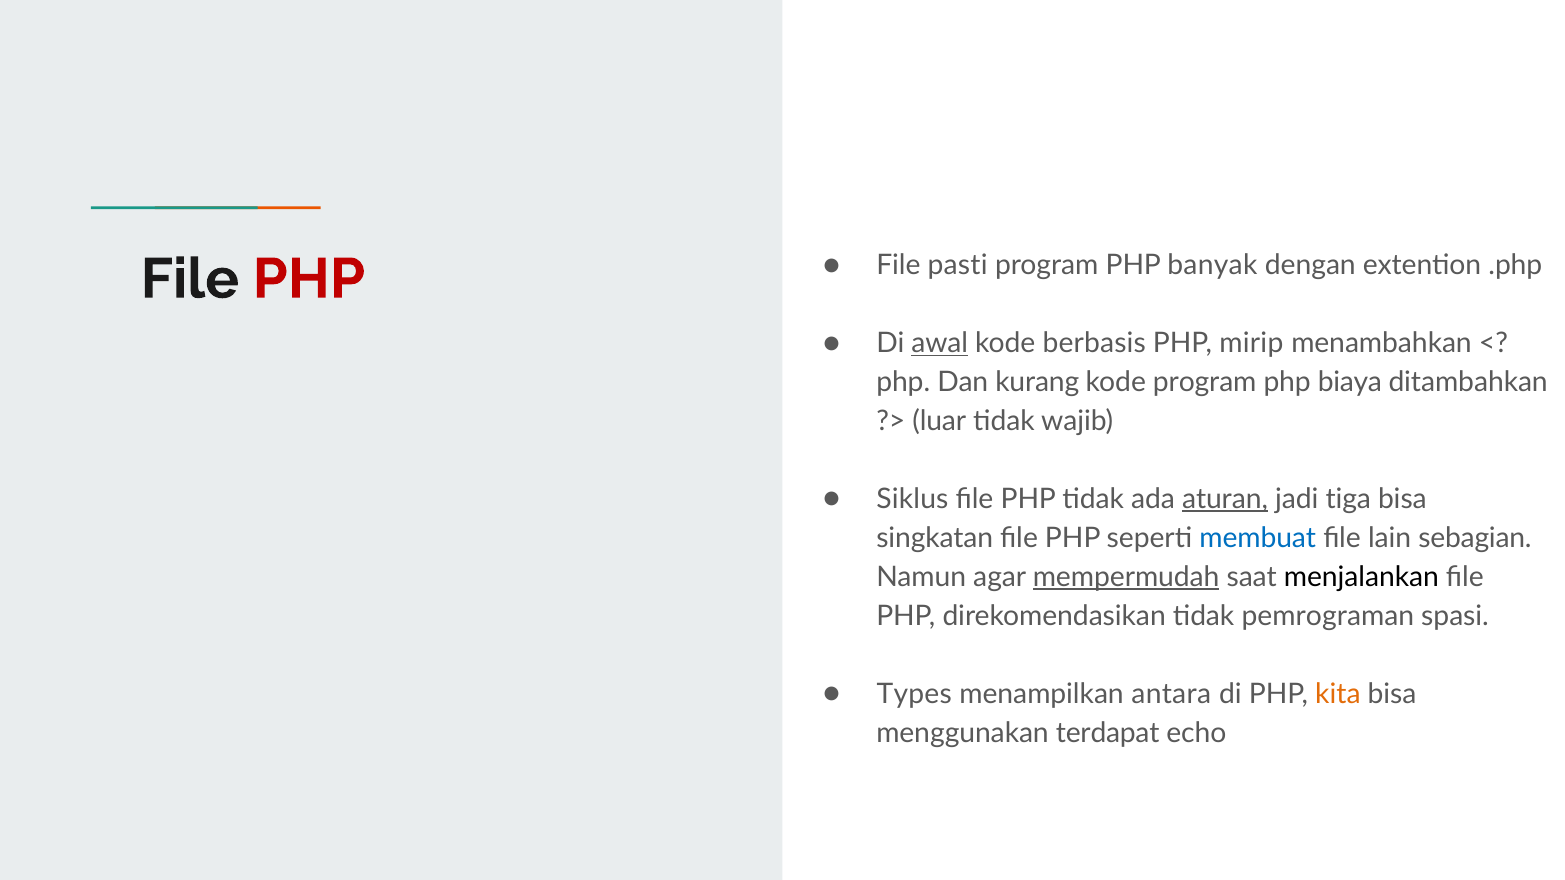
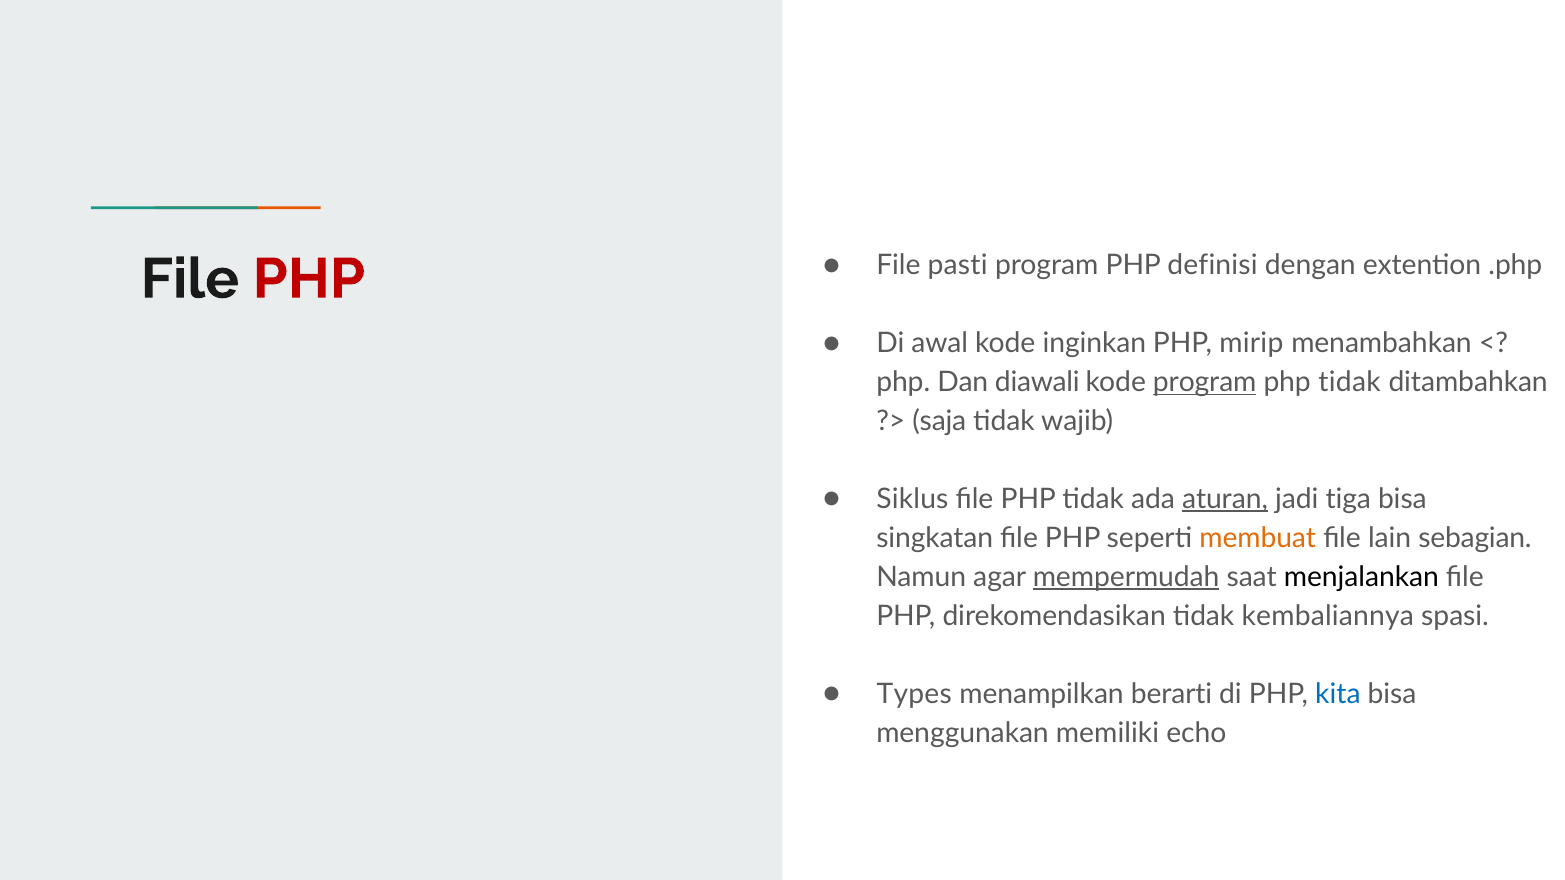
banyak: banyak -> definisi (1212, 265)
awal underline: present -> none (940, 343)
berbasis: berbasis -> inginkan (1094, 343)
kurang: kurang -> diawali (1037, 382)
program underline: none -> present (1205, 382)
biaya: biaya -> tidak (1350, 382)
luar: luar -> saja (939, 421)
membuat colour: blue -> orange (1258, 538)
pemrograman: pemrograman -> kembaliannya (1328, 616)
antara: antara -> berarti (1172, 694)
kita colour: orange -> blue (1338, 694)
terdapat: terdapat -> memiliki (1108, 733)
